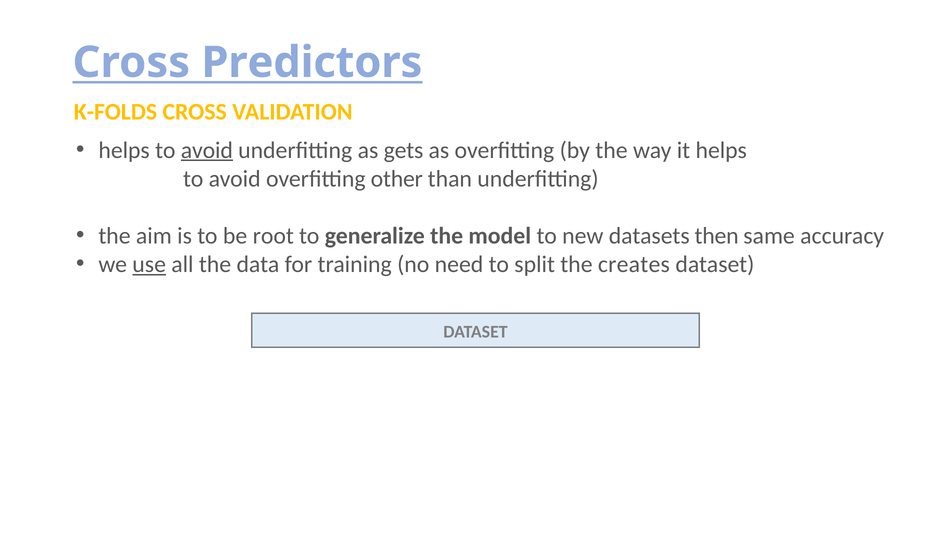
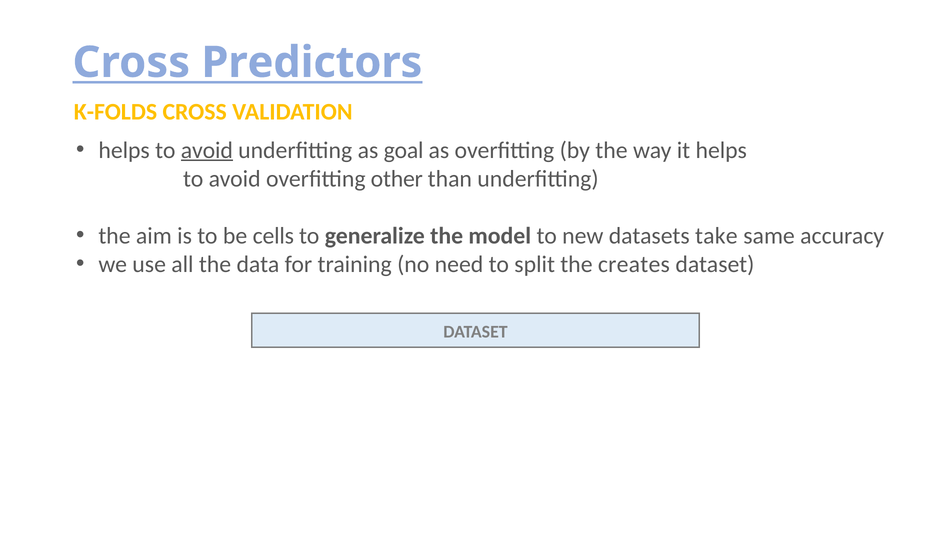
gets: gets -> goal (404, 150)
root: root -> cells (273, 236)
then: then -> take (716, 236)
use underline: present -> none (149, 264)
